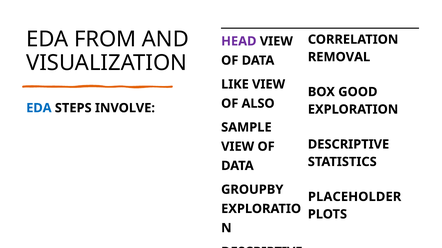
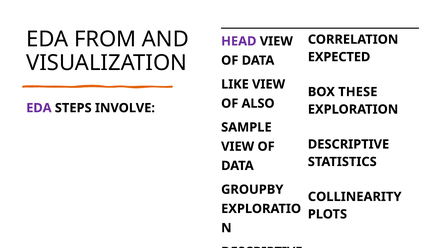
REMOVAL: REMOVAL -> EXPECTED (339, 57)
GOOD: GOOD -> THESE (358, 92)
EDA colour: blue -> purple (39, 108)
PLACEHOLDER: PLACEHOLDER -> COLLINEARITY (355, 197)
